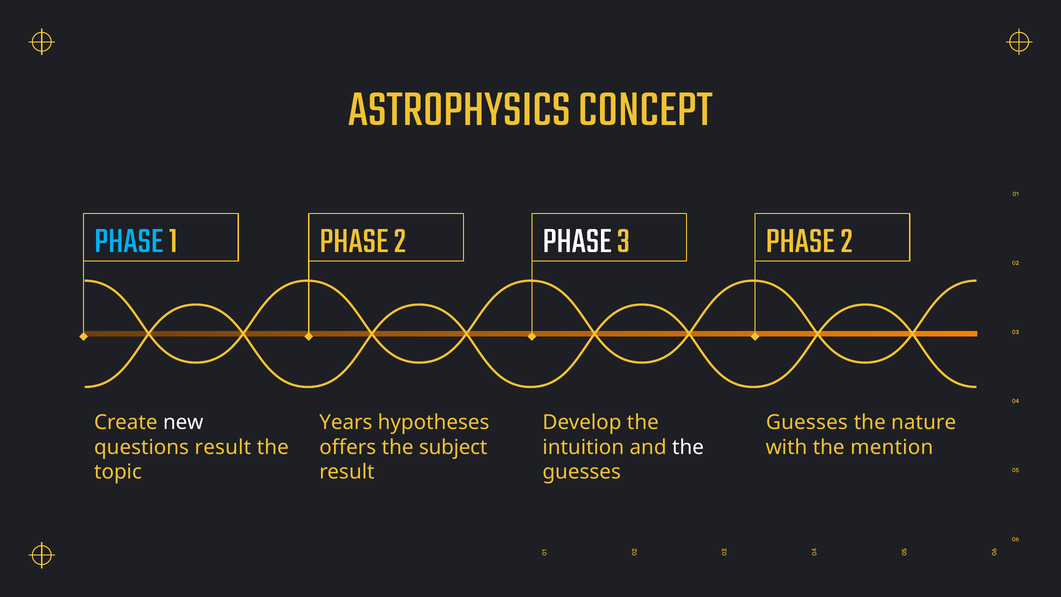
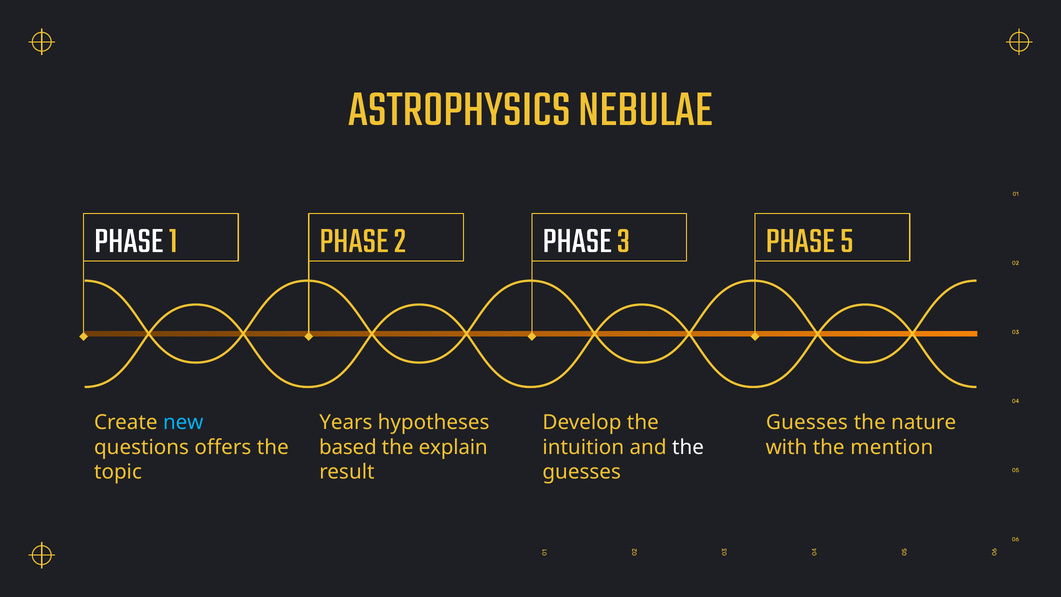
CONCEPT: CONCEPT -> NEBULAE (645, 108)
PHASE colour: light blue -> white (129, 240)
3 PHASE 2: 2 -> 5 (847, 240)
new colour: white -> light blue (183, 422)
questions result: result -> offers (223, 447)
offers: offers -> based (348, 447)
subject: subject -> explain (453, 447)
